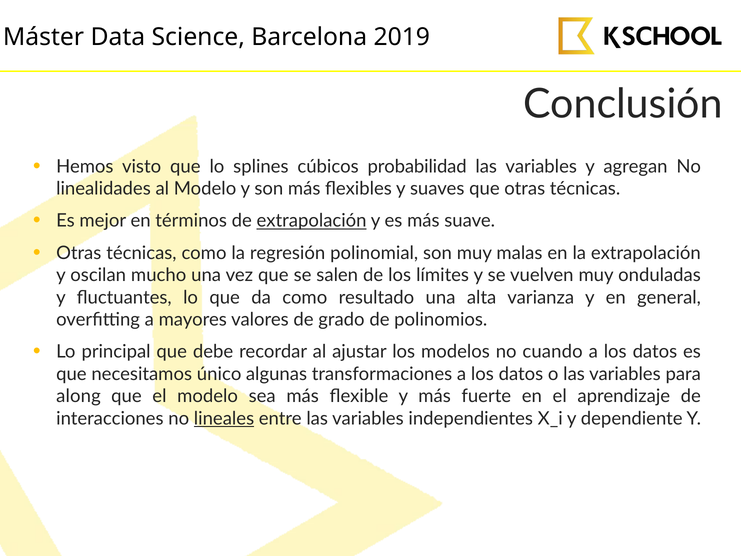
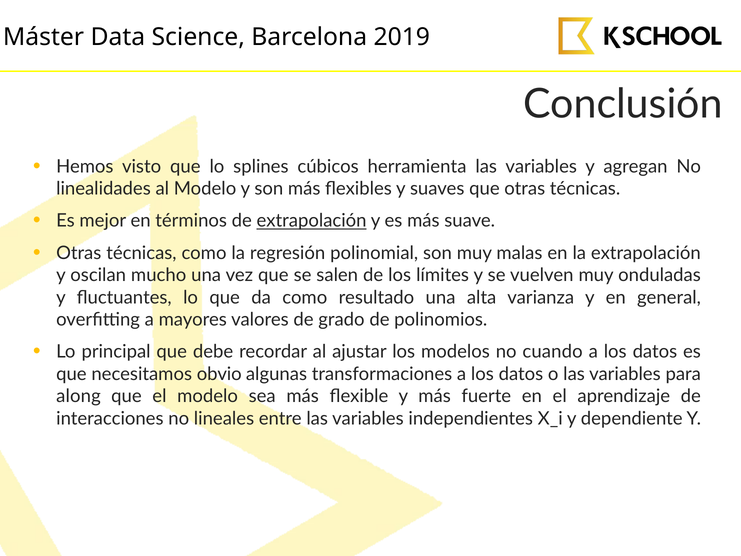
probabilidad: probabilidad -> herramienta (417, 166)
único: único -> obvio (219, 374)
lineales underline: present -> none (224, 418)
